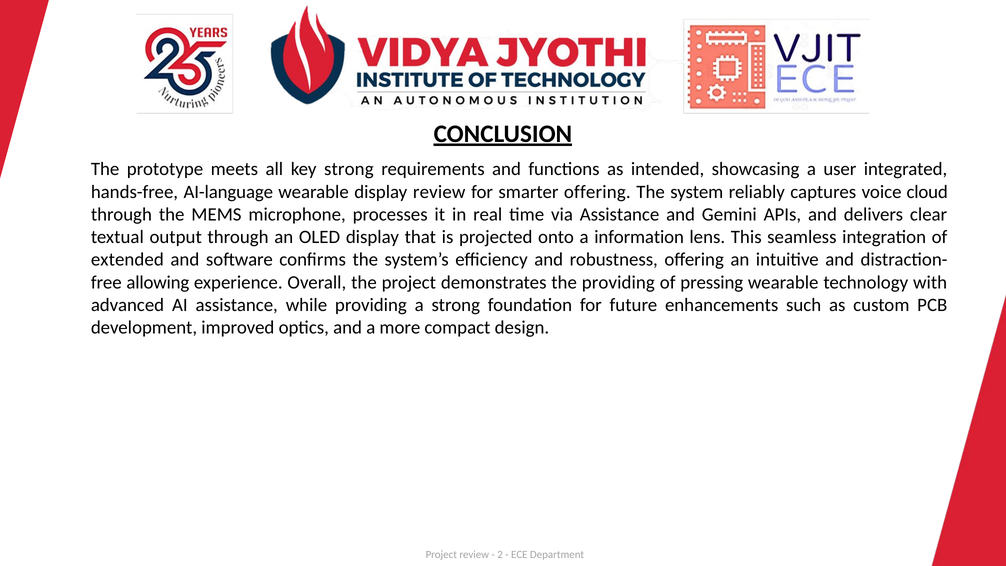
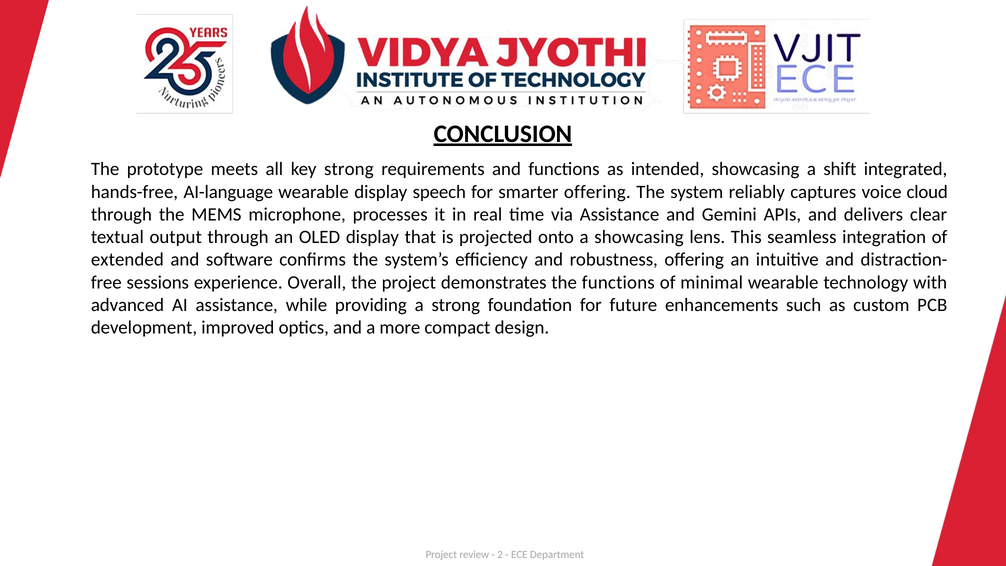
user: user -> shift (840, 169)
display review: review -> speech (439, 192)
a information: information -> showcasing (639, 237)
allowing: allowing -> sessions (158, 282)
the providing: providing -> functions (618, 282)
pressing: pressing -> minimal (712, 282)
